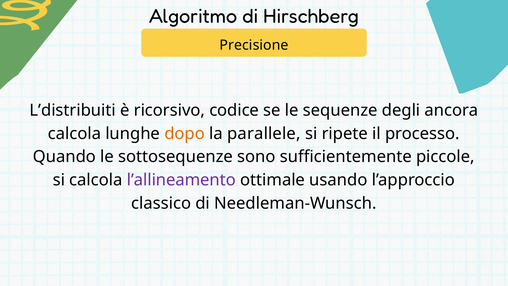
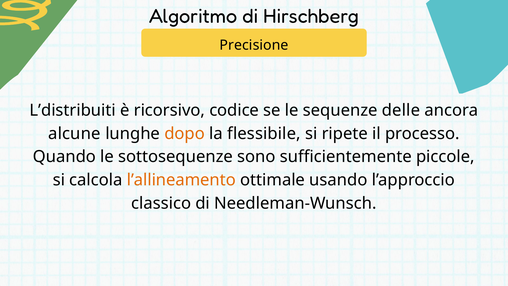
degli: degli -> delle (401, 110)
calcola: calcola -> alcune (74, 133)
parallele: parallele -> flessibile (264, 133)
l’allineamento colour: purple -> orange (181, 180)
